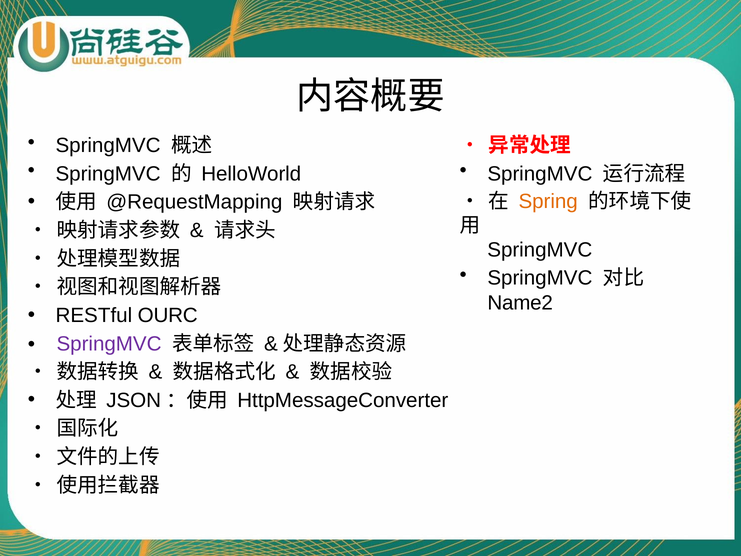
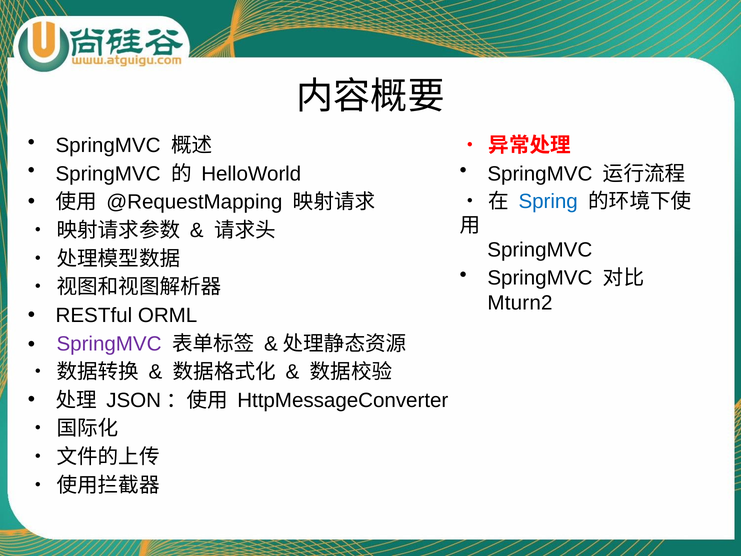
Spring colour: orange -> blue (548, 201)
Name2: Name2 -> Mturn2 (520, 303)
OURC: OURC -> ORML (168, 315)
